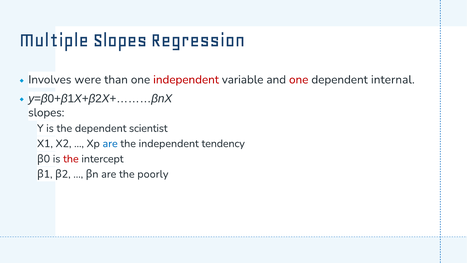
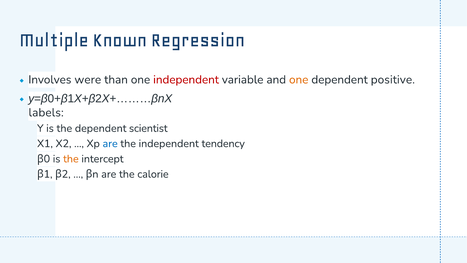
Multiple Slopes: Slopes -> Known (120, 39)
one colour: red -> orange (299, 80)
internal: internal -> positive (393, 80)
slopes: slopes -> labels (46, 112)
the colour: red -> orange (71, 159)
poorly: poorly -> calorie (153, 174)
